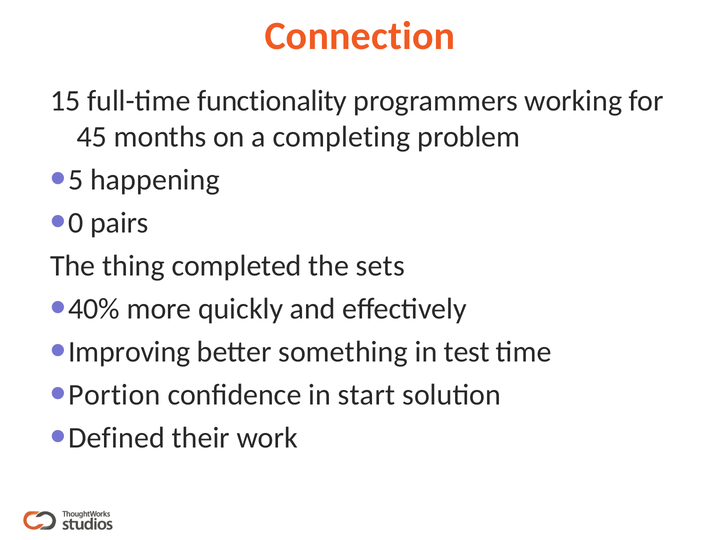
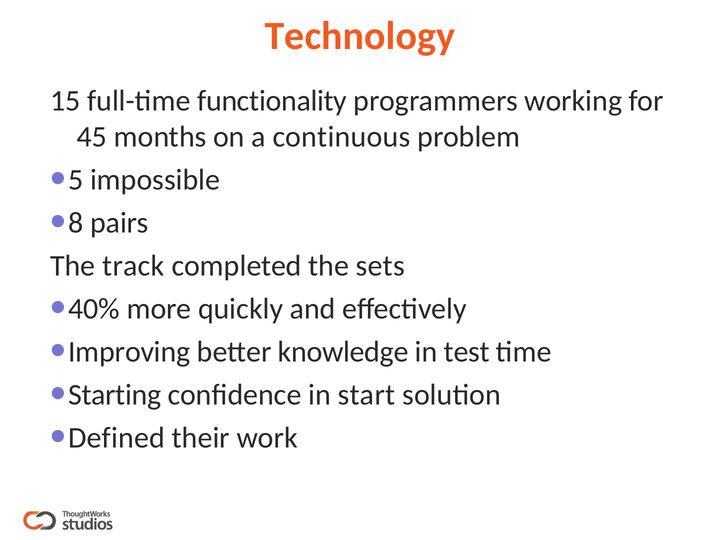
Connection: Connection -> Technology (360, 36)
completing: completing -> continuous (341, 137)
happening: happening -> impossible (155, 180)
0: 0 -> 8 (76, 223)
thing: thing -> track (133, 266)
something: something -> knowledge (343, 352)
Portion: Portion -> Starting (115, 395)
